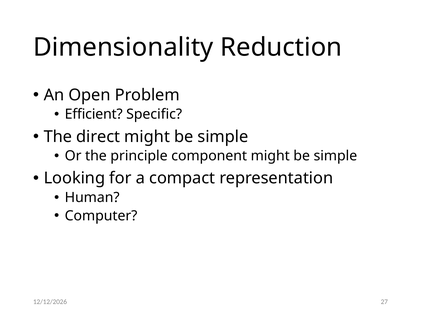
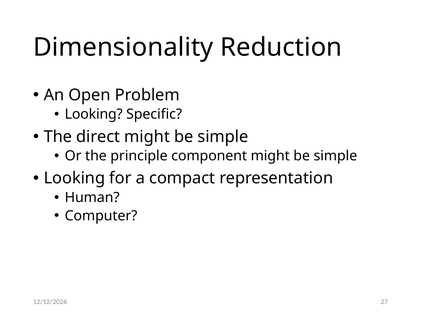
Efficient: Efficient -> Looking (94, 114)
